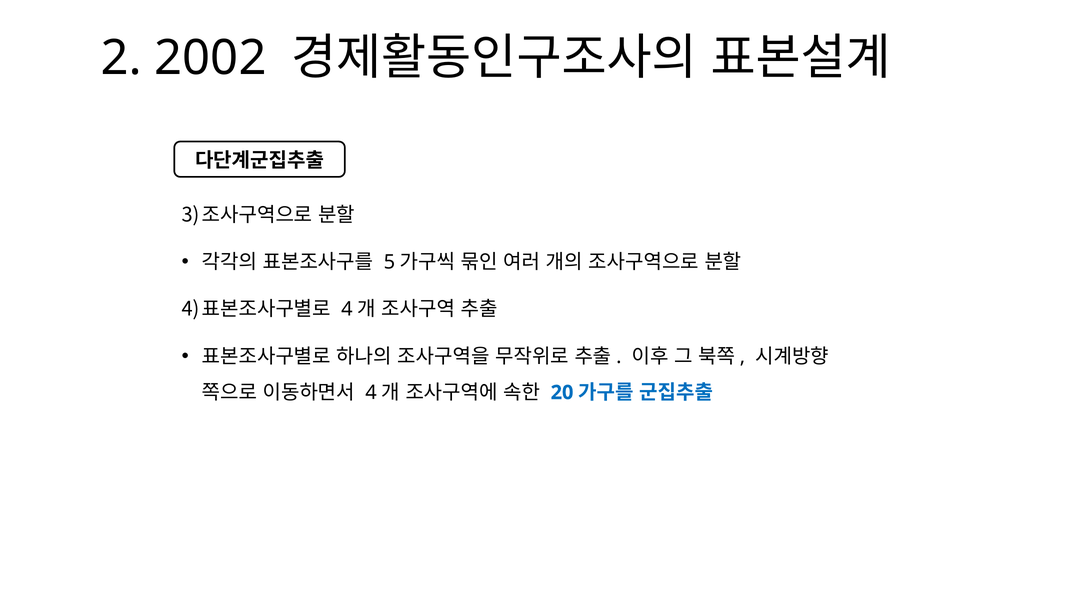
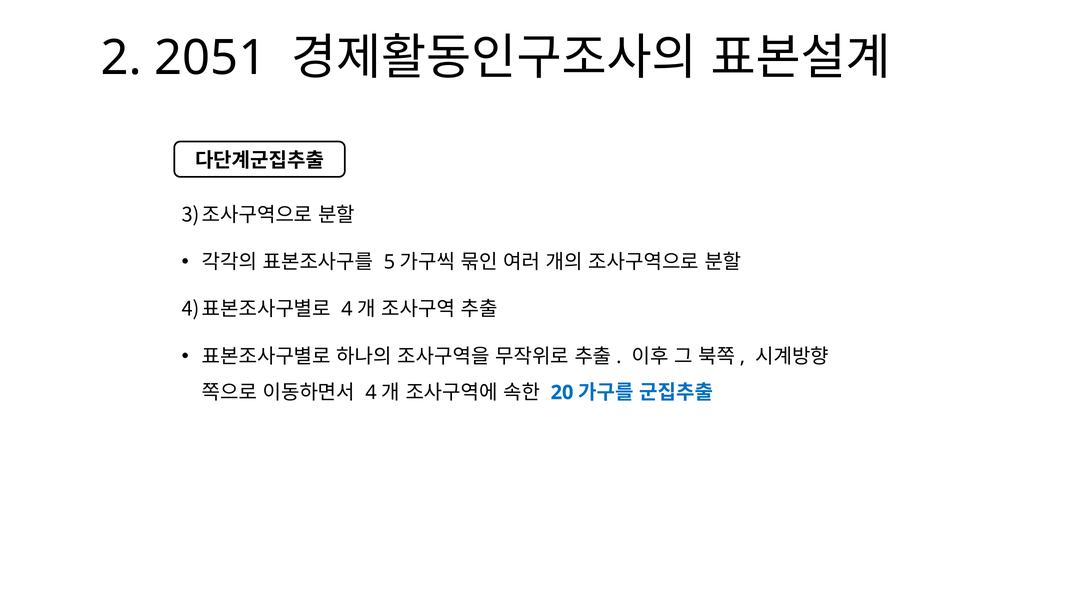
2002: 2002 -> 2051 (210, 58)
